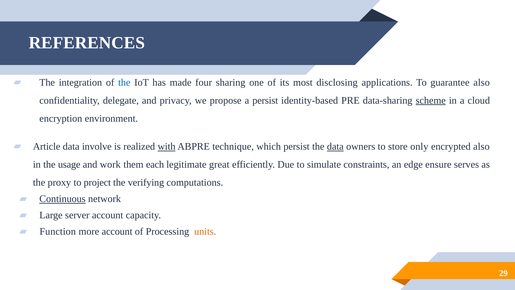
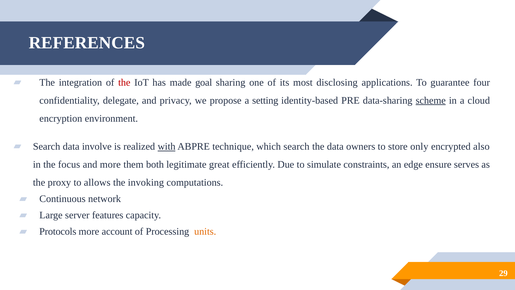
the colour: blue -> red (124, 82)
four: four -> goal (204, 82)
guarantee also: also -> four (482, 82)
a persist: persist -> setting (265, 100)
Article: Article -> Search (47, 146)
which persist: persist -> search (296, 146)
data underline: present -> none (335, 146)
usage: usage -> focus (69, 164)
and work: work -> more (110, 164)
each: each -> both (155, 164)
project: project -> allows (97, 182)
verifying: verifying -> invoking (146, 182)
Continuous underline: present -> none (63, 199)
server account: account -> features (108, 215)
Function: Function -> Protocols (58, 231)
